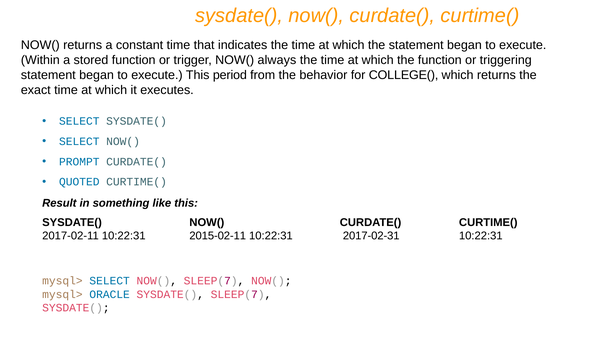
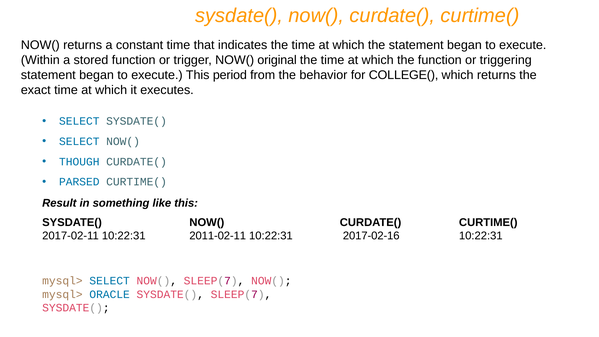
always: always -> original (277, 60)
PROMPT: PROMPT -> THOUGH (79, 162)
QUOTED: QUOTED -> PARSED (79, 182)
2015-02-11: 2015-02-11 -> 2011-02-11 (218, 236)
2017-02-31: 2017-02-31 -> 2017-02-16 (371, 236)
